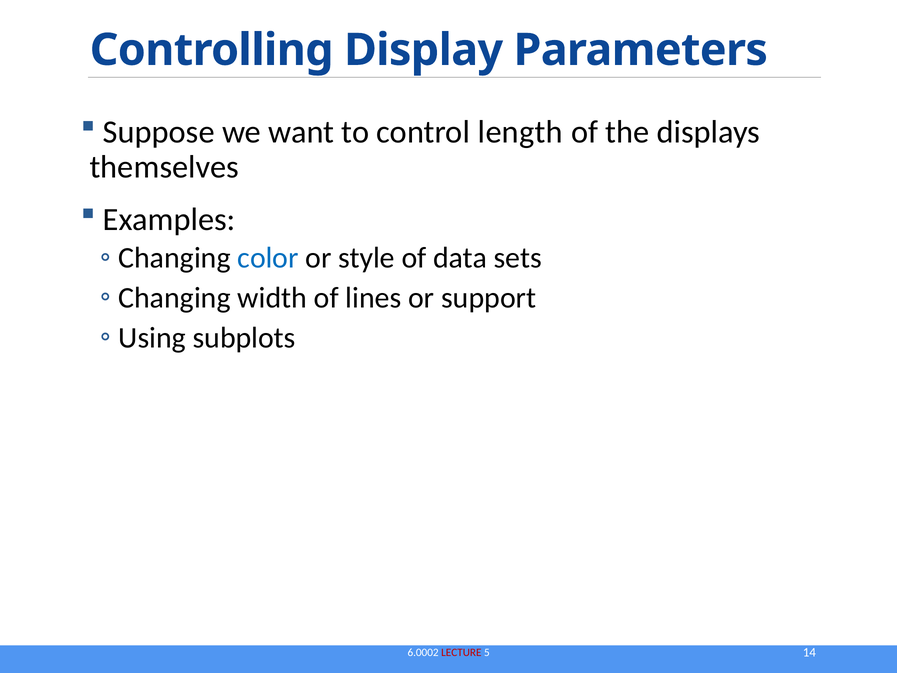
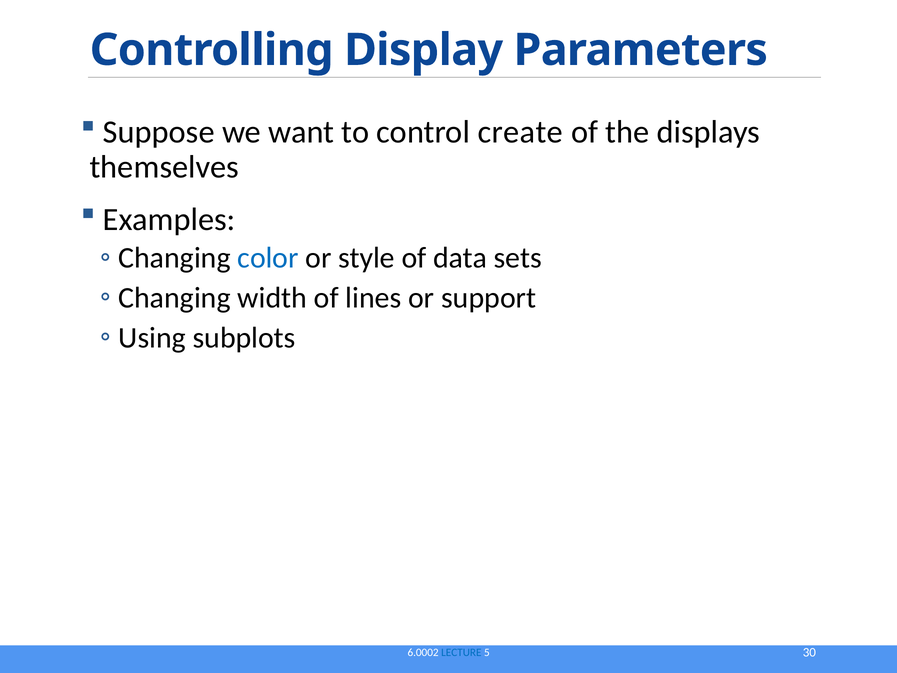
length: length -> create (520, 132)
LECTURE colour: red -> blue (461, 652)
14: 14 -> 30 (809, 652)
